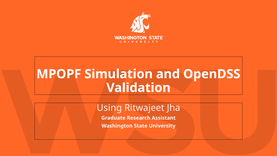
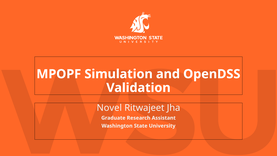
Using: Using -> Novel (109, 108)
